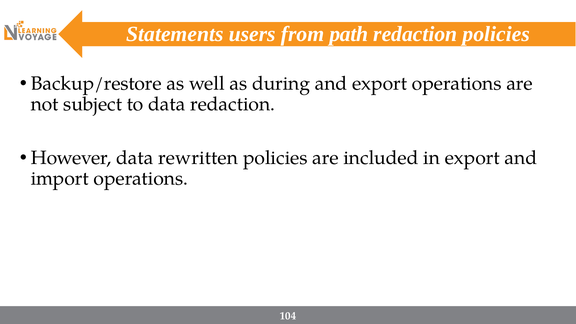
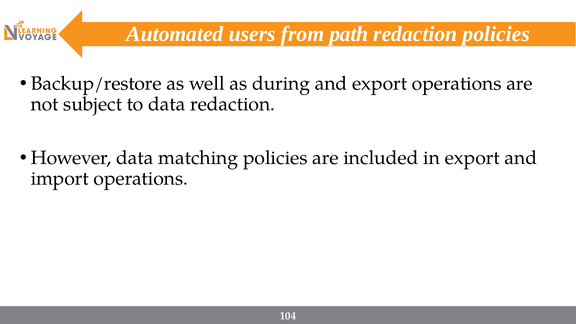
Statements: Statements -> Automated (175, 34)
rewritten: rewritten -> matching (198, 158)
